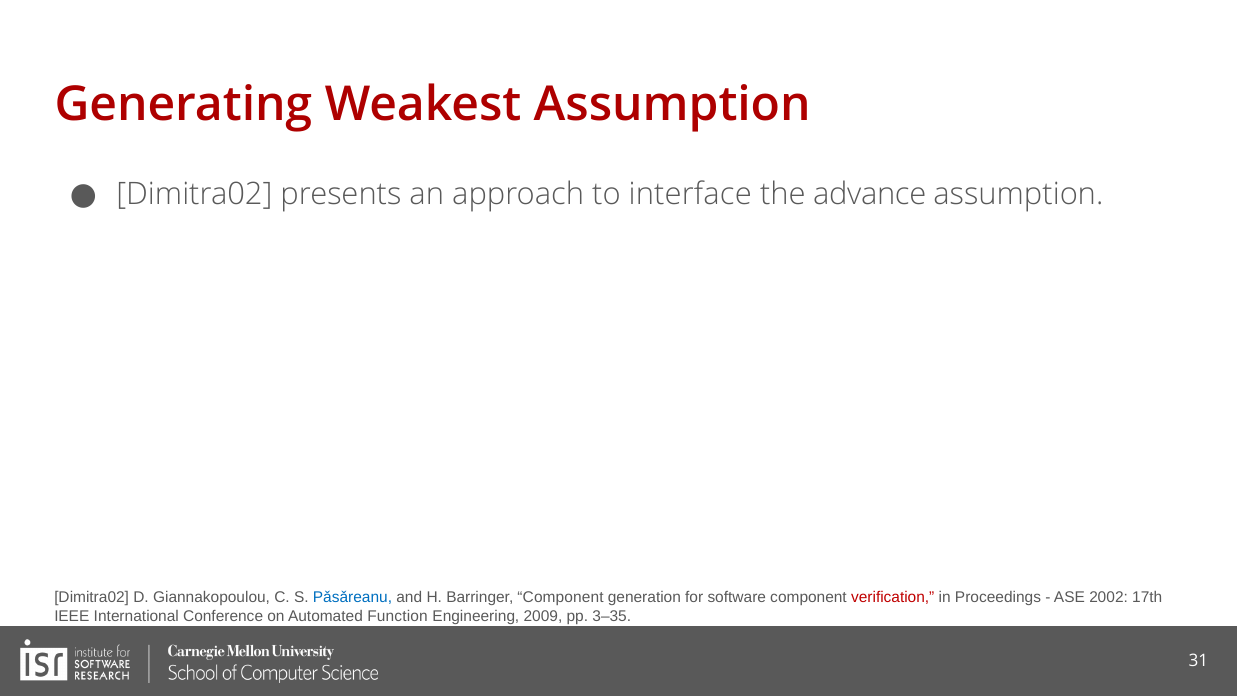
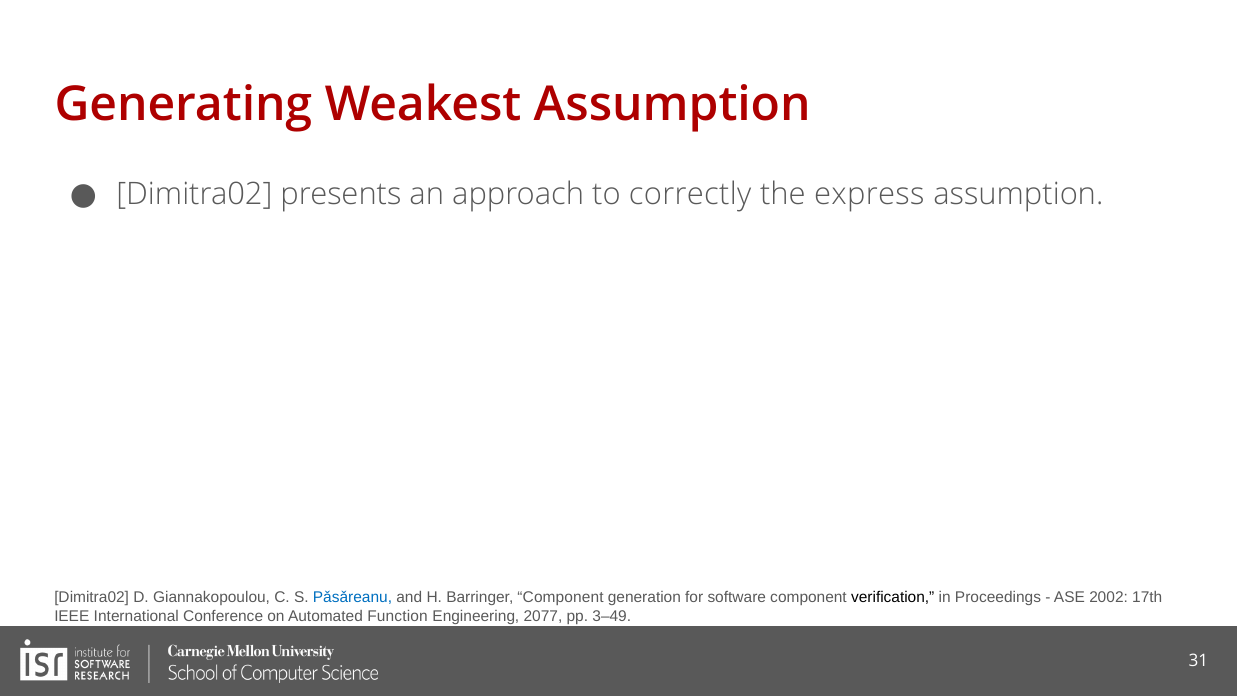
interface: interface -> correctly (690, 195)
advance: advance -> express (869, 195)
verification colour: red -> black (893, 597)
2009: 2009 -> 2077 (543, 616)
3–35: 3–35 -> 3–49 (612, 616)
